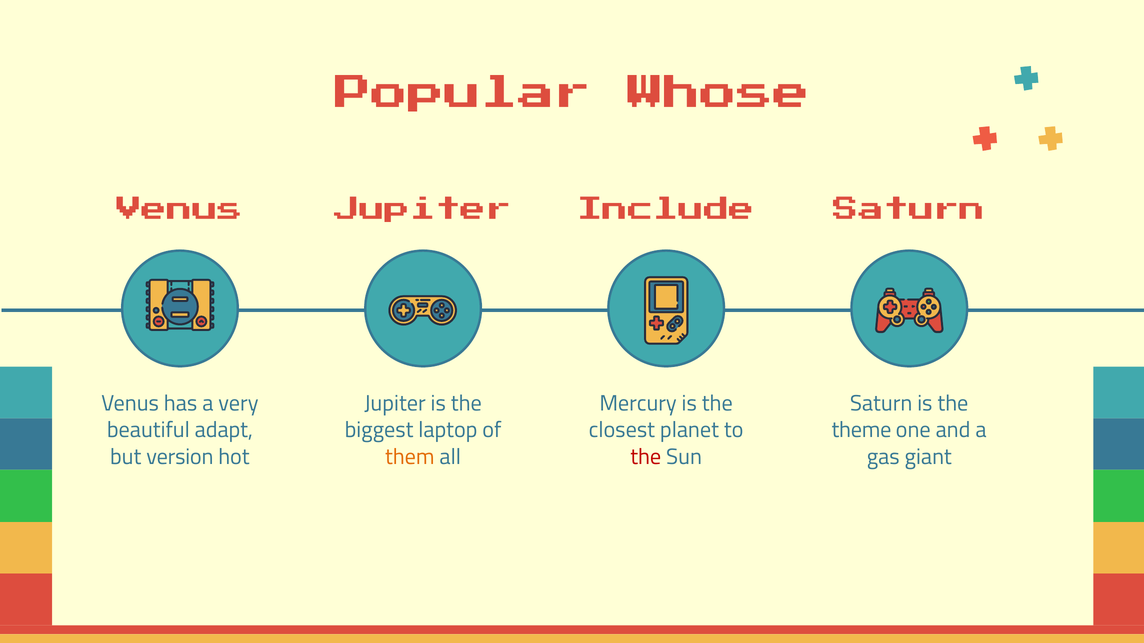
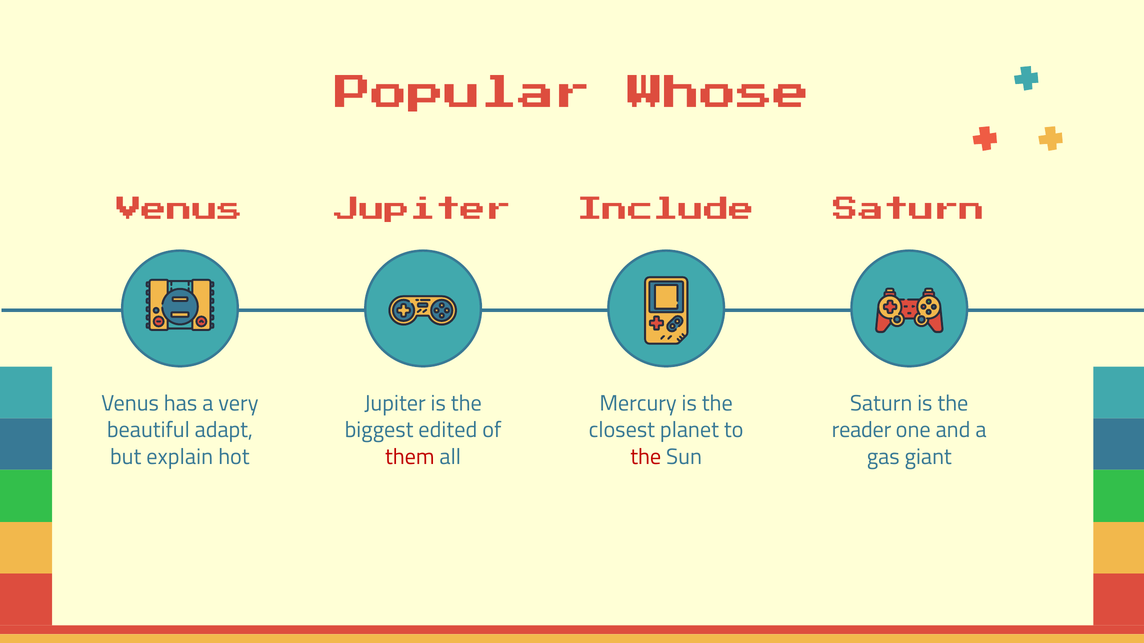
laptop: laptop -> edited (448, 430)
theme: theme -> reader (861, 430)
version: version -> explain (180, 457)
them colour: orange -> red (410, 457)
